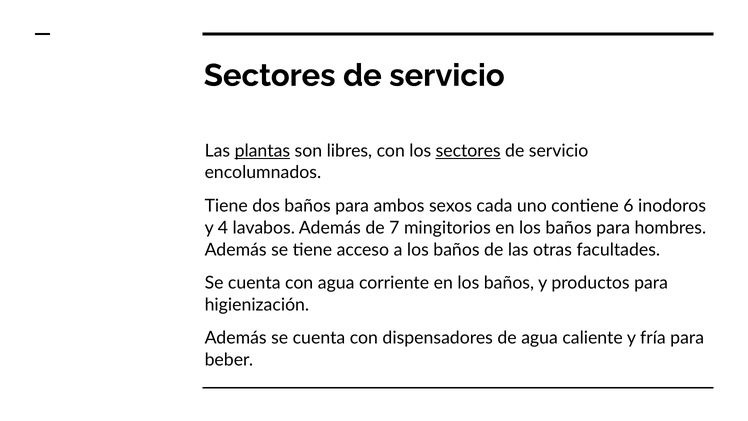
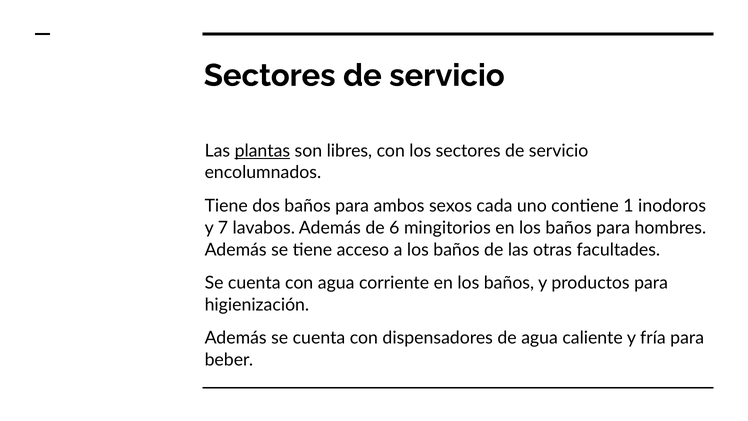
sectores underline: present -> none (468, 151)
6: 6 -> 1 (628, 206)
4: 4 -> 7 (223, 228)
7: 7 -> 6 (394, 228)
